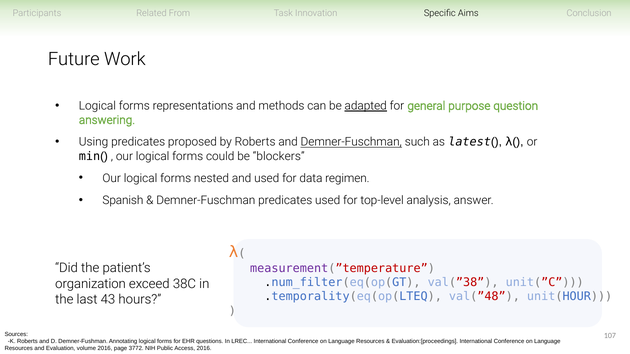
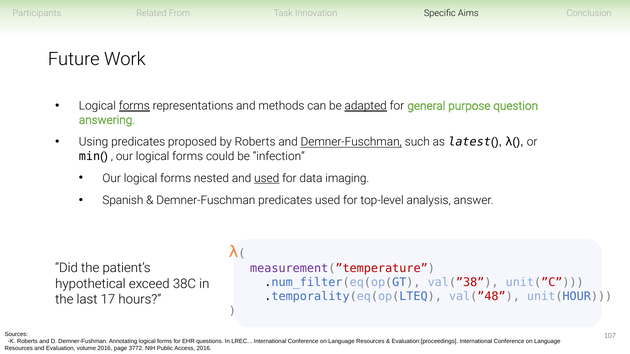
forms underline: none -> present (134, 106)
blockers: blockers -> infection (279, 156)
used underline: none -> present (267, 178)
regimen: regimen -> imaging (347, 178)
organization: organization -> hypothetical (90, 284)
43: 43 -> 17 (108, 300)
